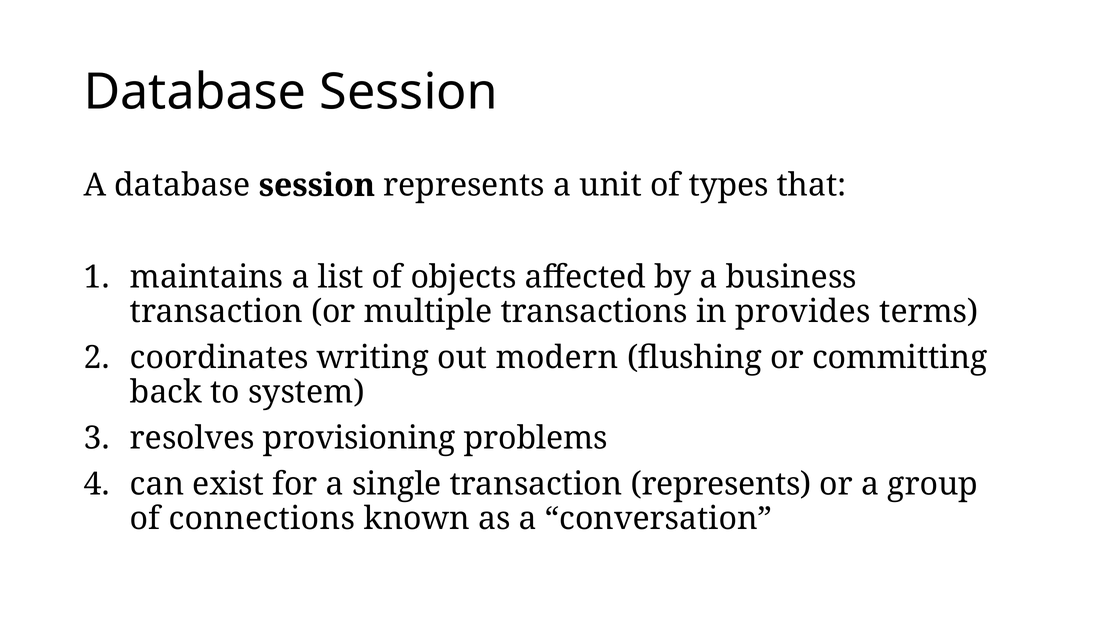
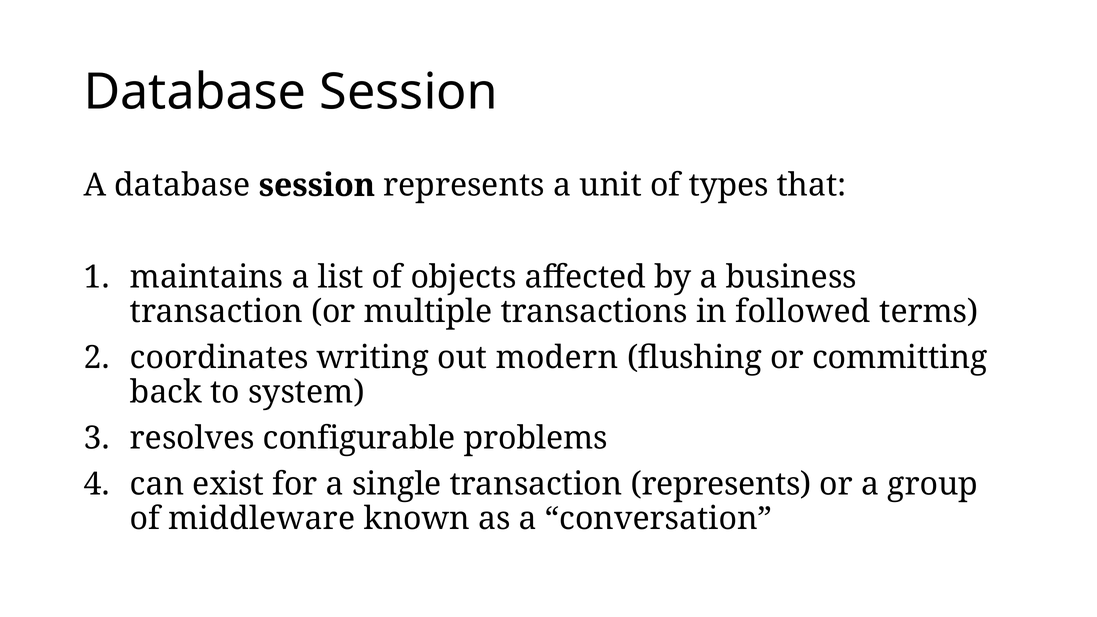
provides: provides -> followed (803, 312)
provisioning: provisioning -> configurable (359, 438)
connections: connections -> middleware (262, 519)
